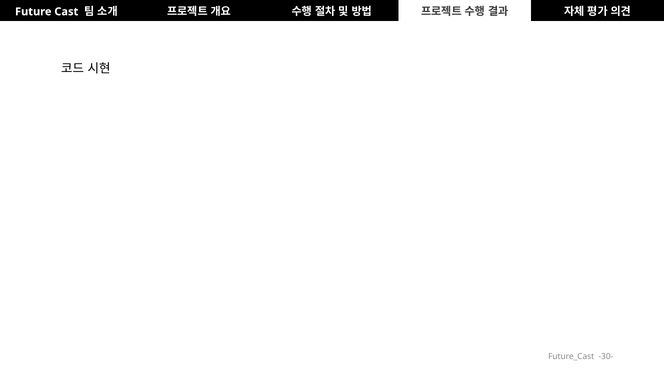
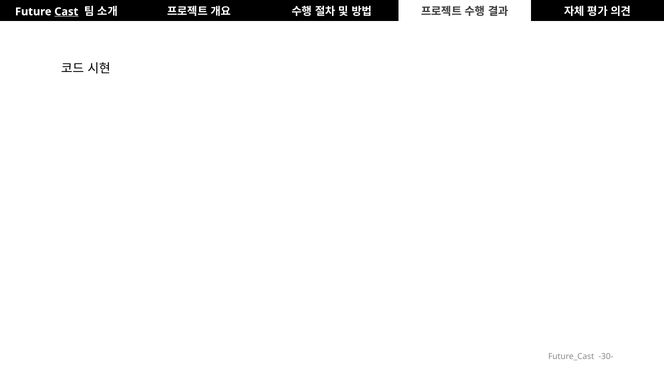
Cast underline: none -> present (66, 12)
